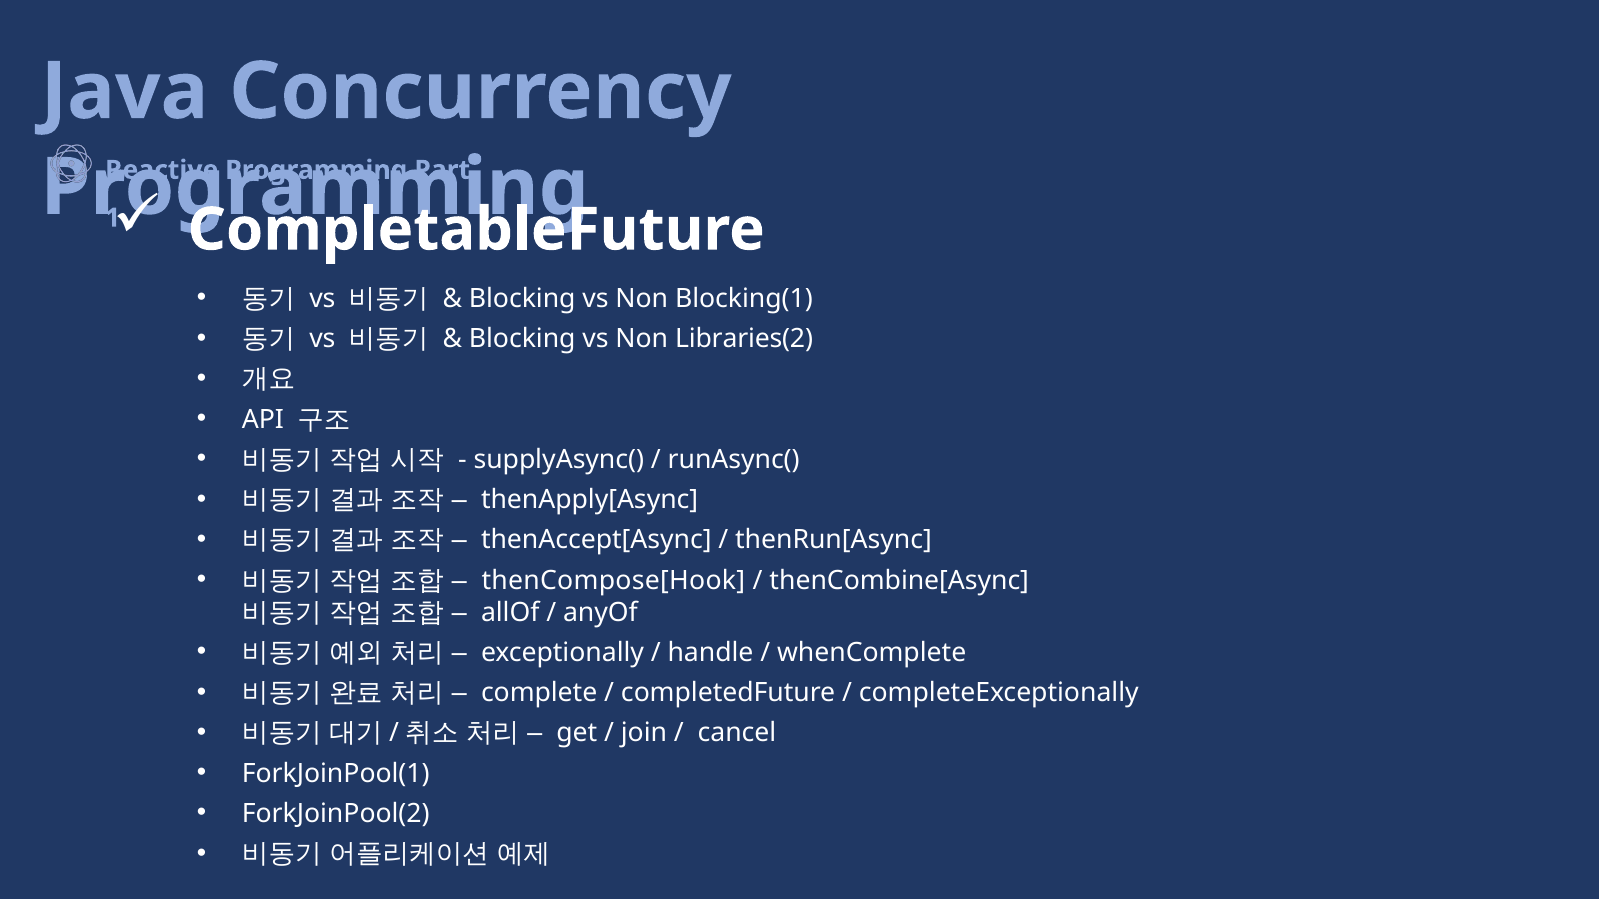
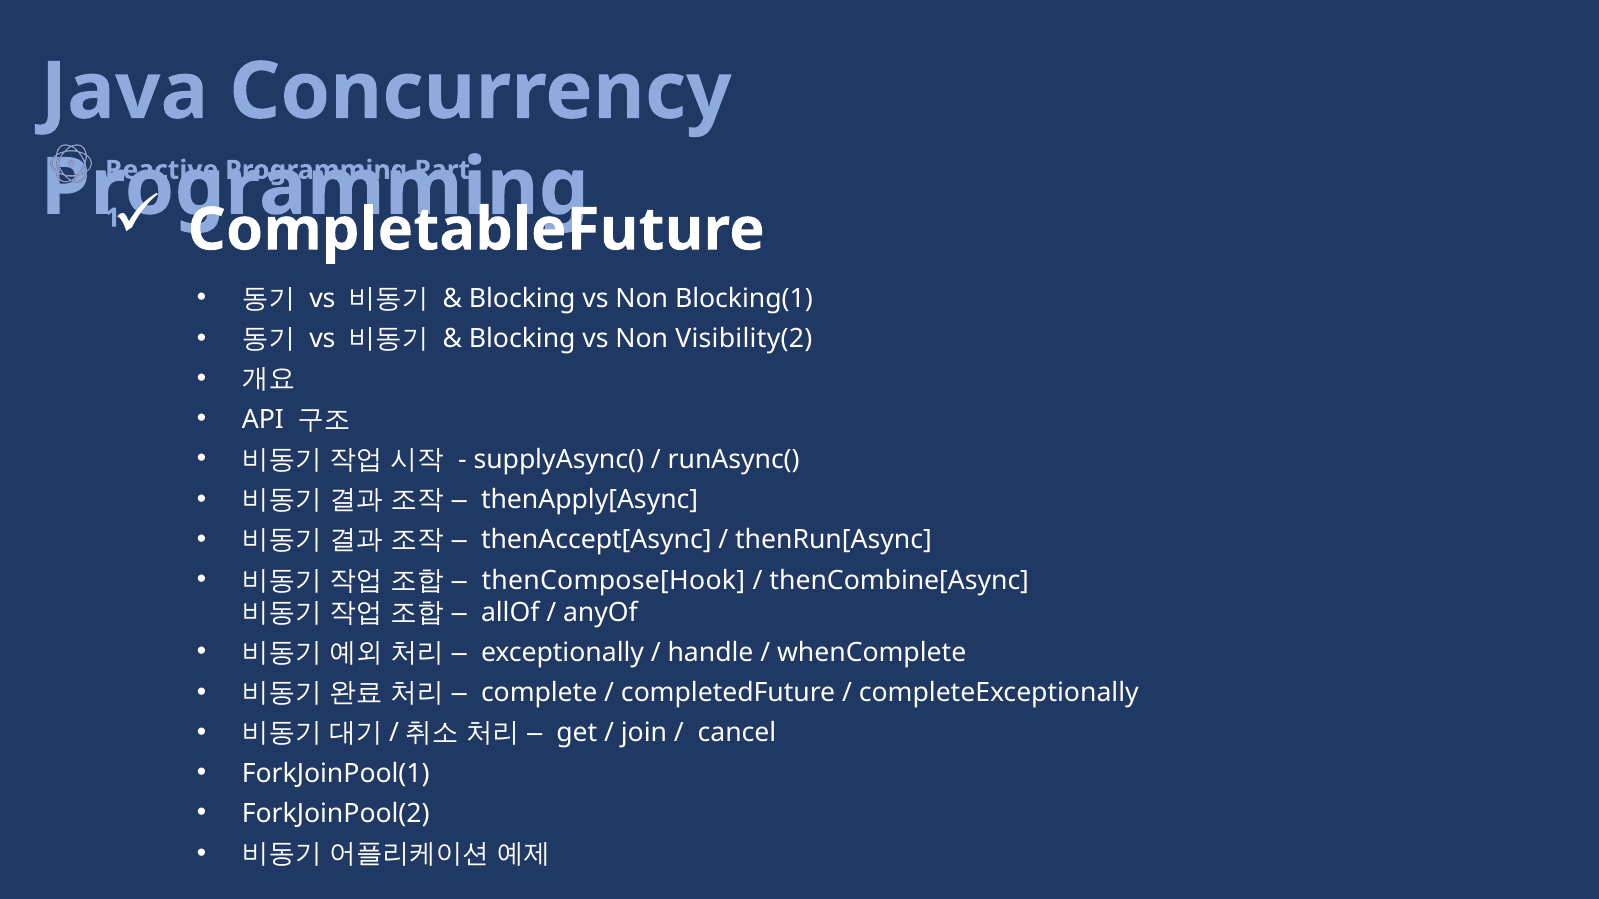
Libraries(2: Libraries(2 -> Visibility(2 (744, 339)
